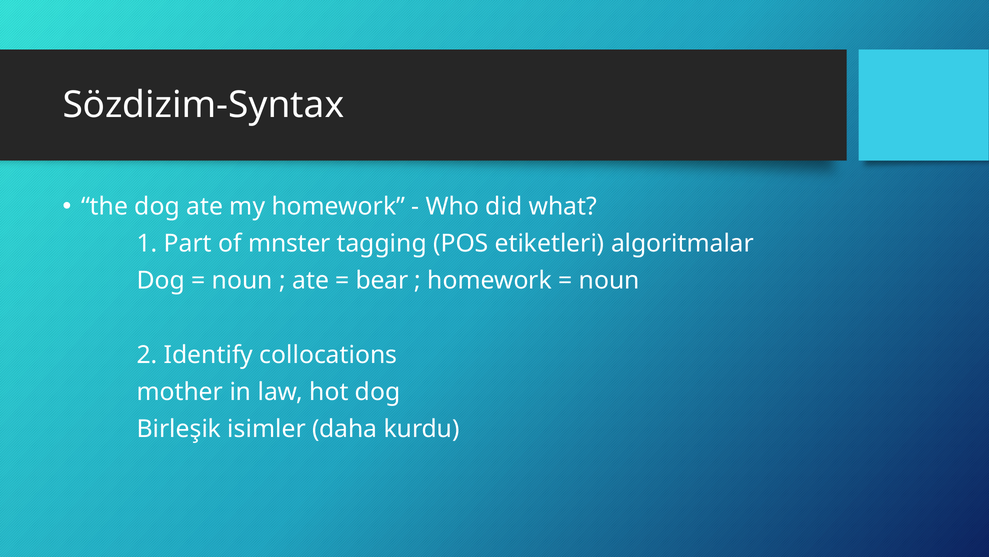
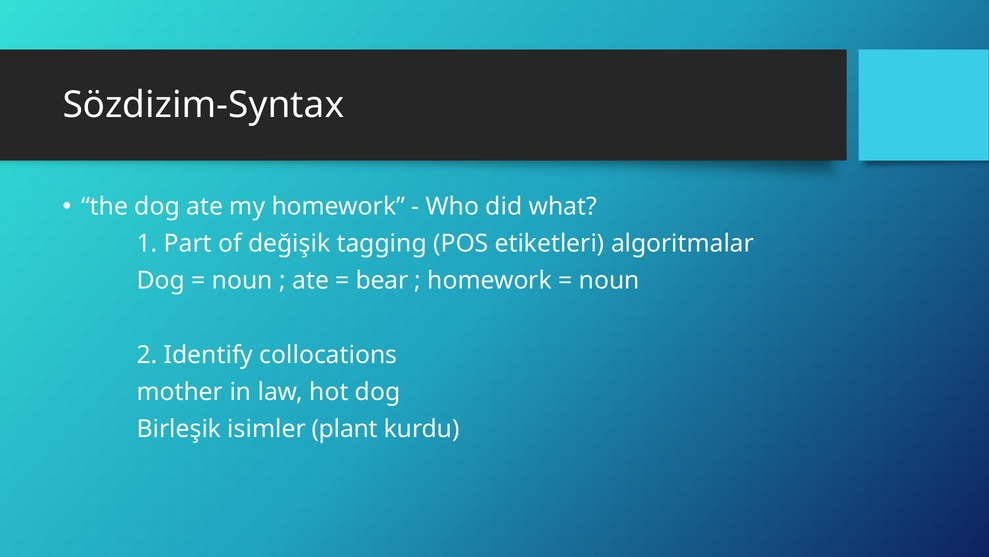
mnster: mnster -> değişik (289, 243)
daha: daha -> plant (345, 428)
